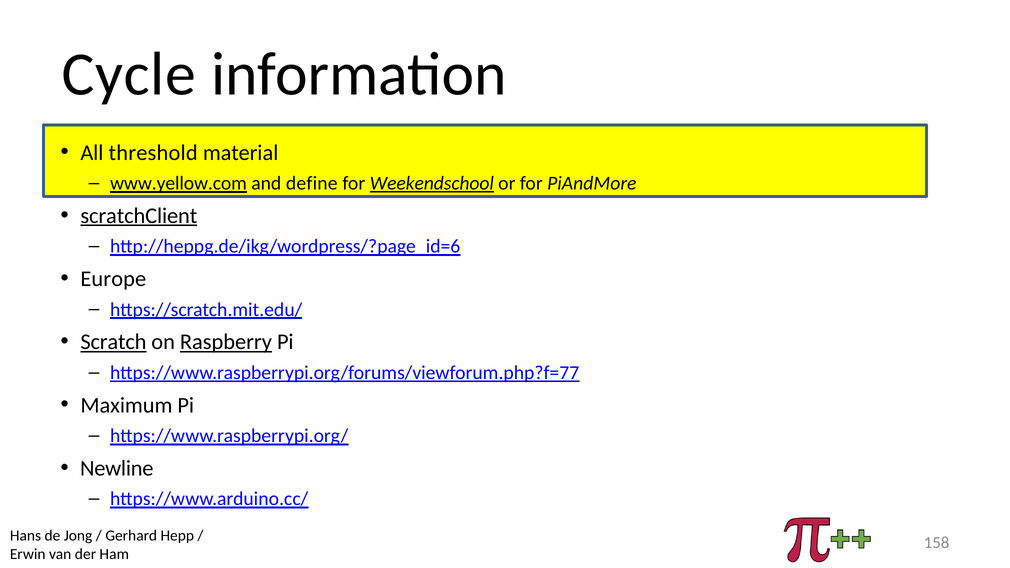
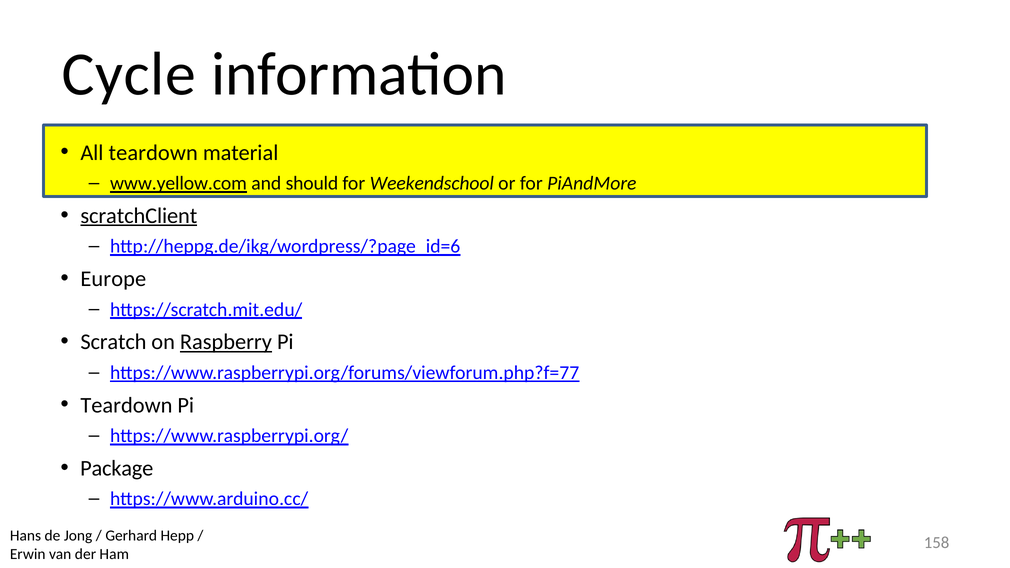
All threshold: threshold -> teardown (153, 153)
define: define -> should (312, 183)
Weekendschool underline: present -> none (432, 183)
Scratch underline: present -> none (113, 342)
Maximum: Maximum -> Teardown (126, 405)
Newline: Newline -> Package (117, 468)
